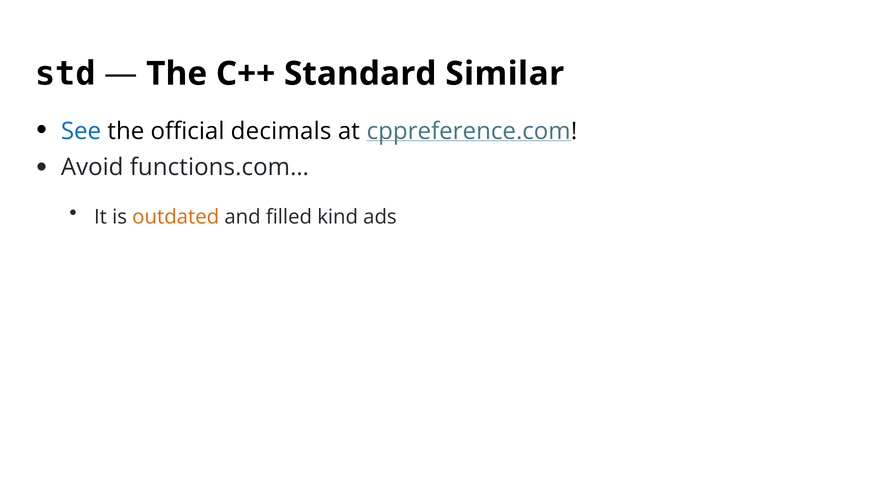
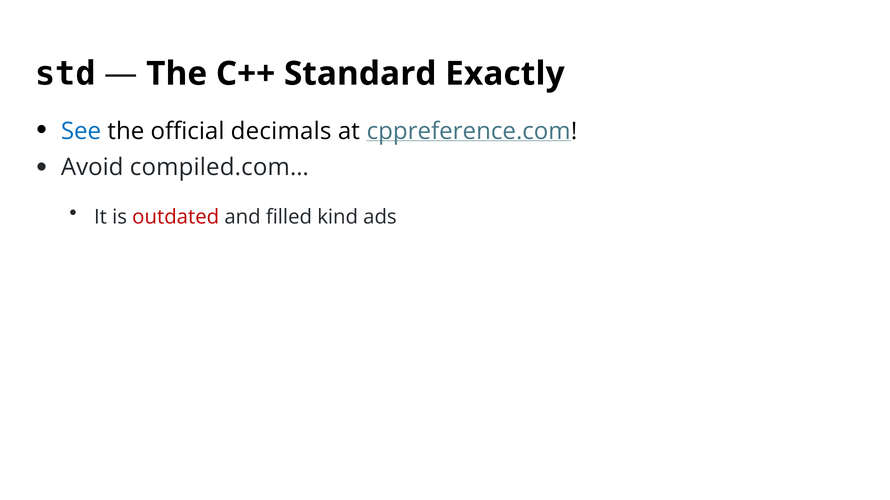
Similar: Similar -> Exactly (505, 74)
functions.com…: functions.com… -> compiled.com… (219, 168)
outdated colour: orange -> red (176, 217)
